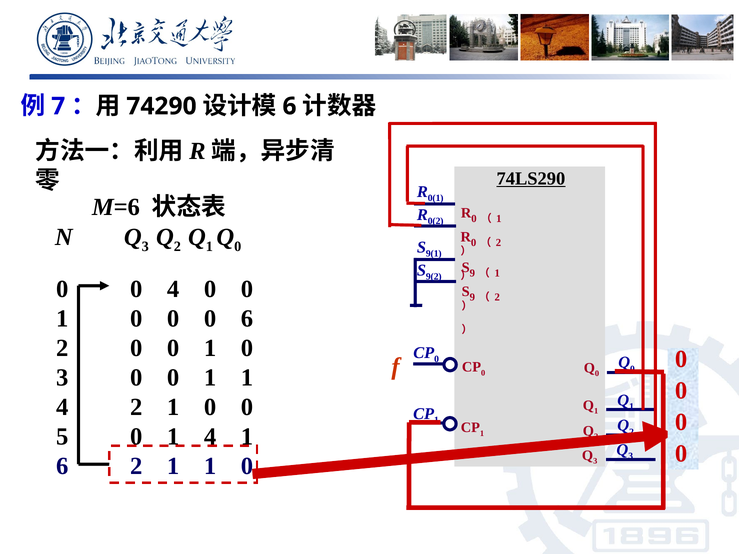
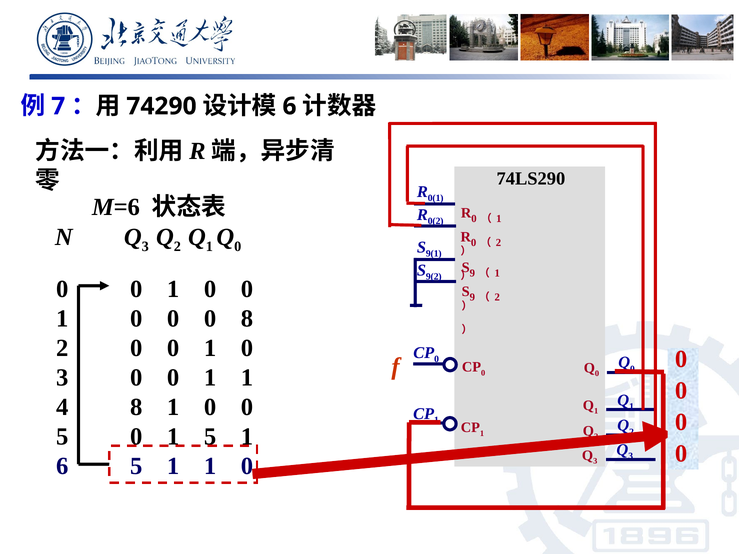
74LS290 underline: present -> none (531, 179)
4: 4 -> 1 (173, 289)
0 6: 6 -> 8 (247, 319)
4 2: 2 -> 8 (136, 407)
0 1 4: 4 -> 5 (210, 437)
2: 2 -> 5 (136, 466)
